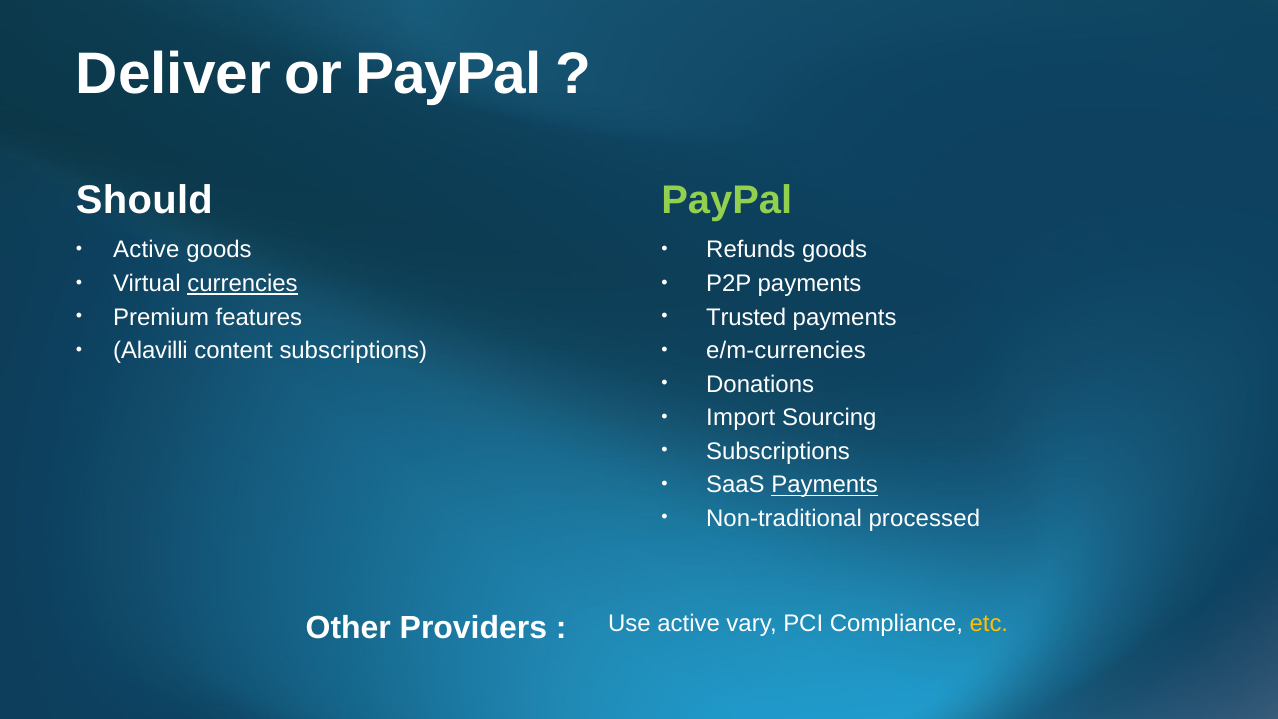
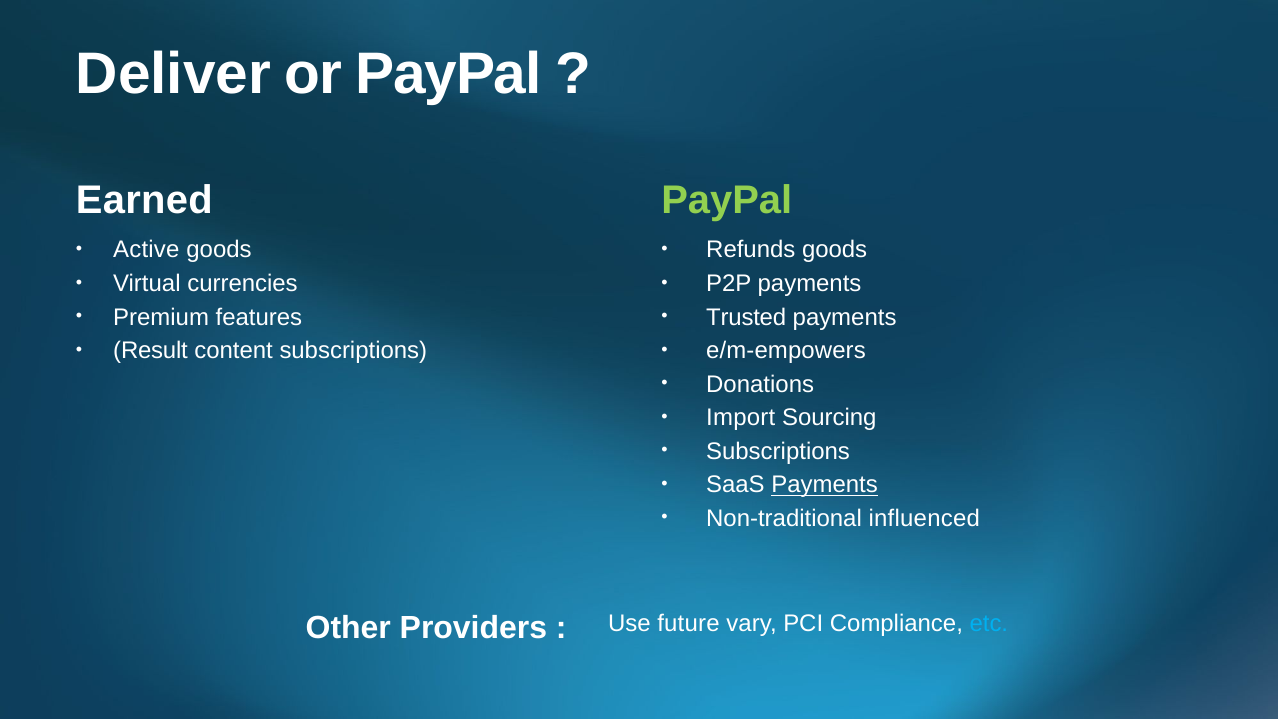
Should: Should -> Earned (144, 201)
currencies underline: present -> none (243, 284)
Alavilli: Alavilli -> Result (151, 351)
e/m-currencies: e/m-currencies -> e/m-empowers (786, 351)
processed: processed -> influenced (924, 519)
Use active: active -> future (688, 624)
etc colour: yellow -> light blue (989, 624)
